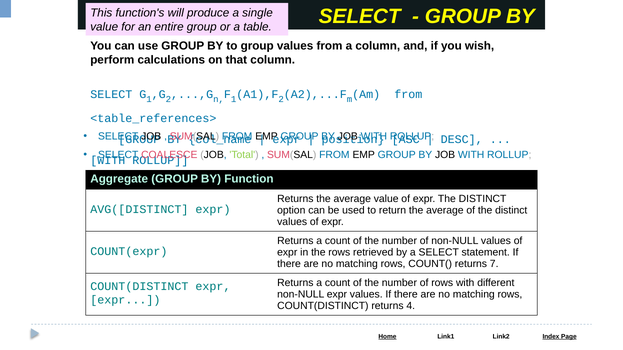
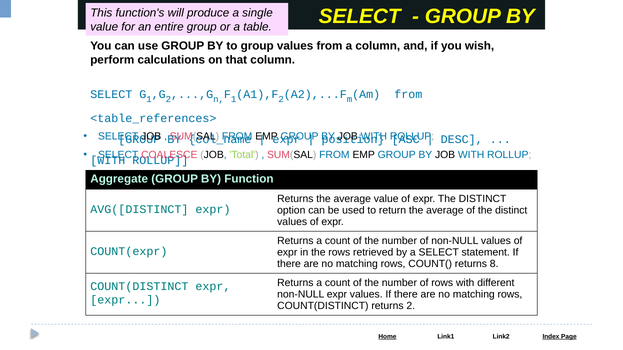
7: 7 -> 8 (494, 264)
returns 4: 4 -> 2 (411, 306)
